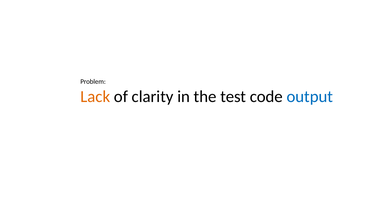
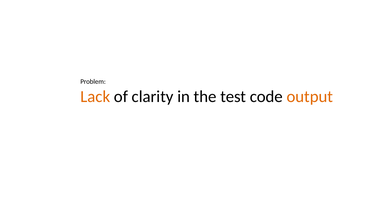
output colour: blue -> orange (310, 96)
